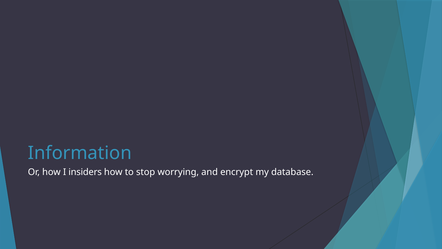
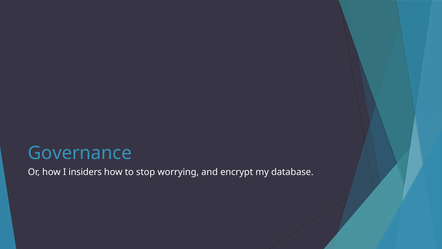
Information: Information -> Governance (80, 153)
